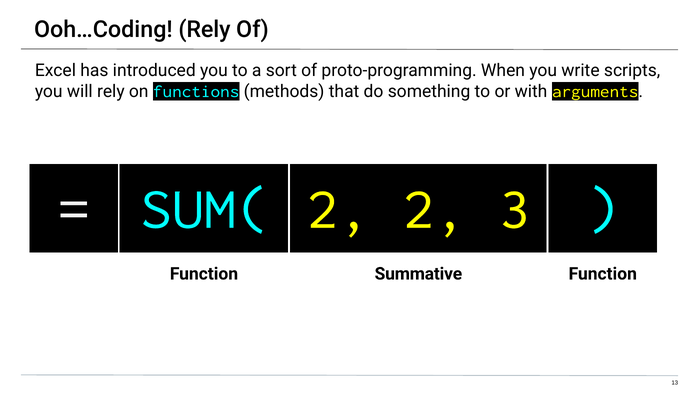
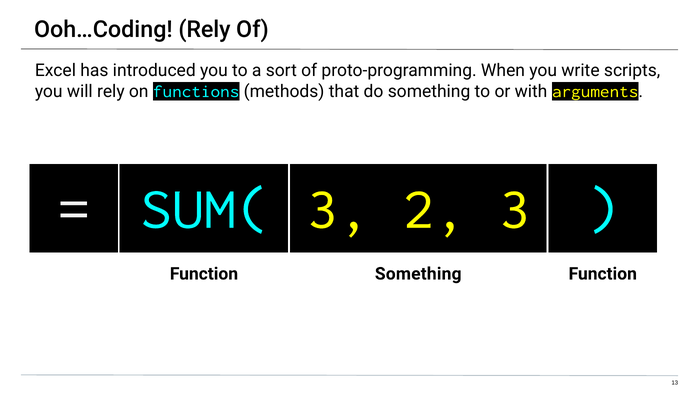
SUM( 2: 2 -> 3 (338, 209)
Function Summative: Summative -> Something (418, 274)
